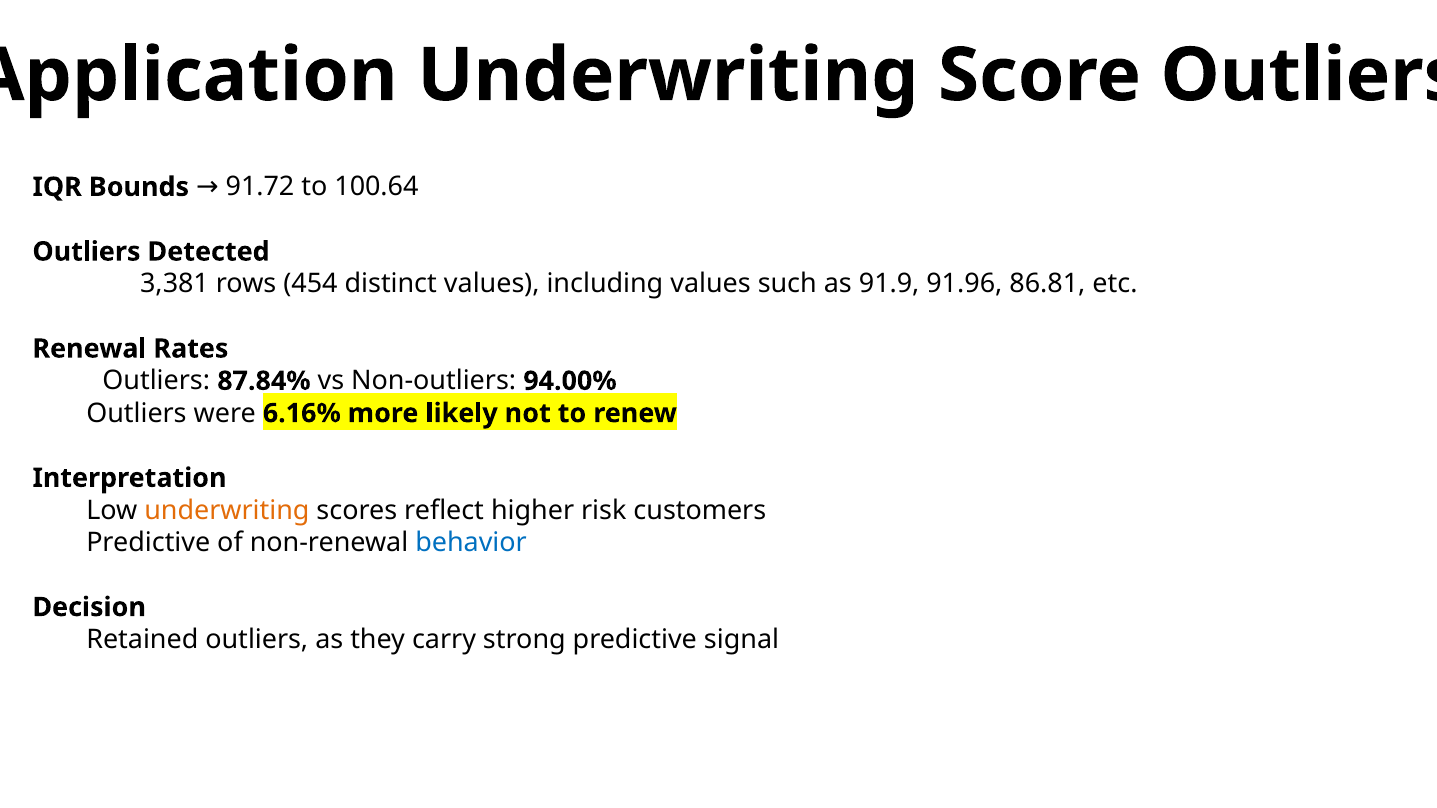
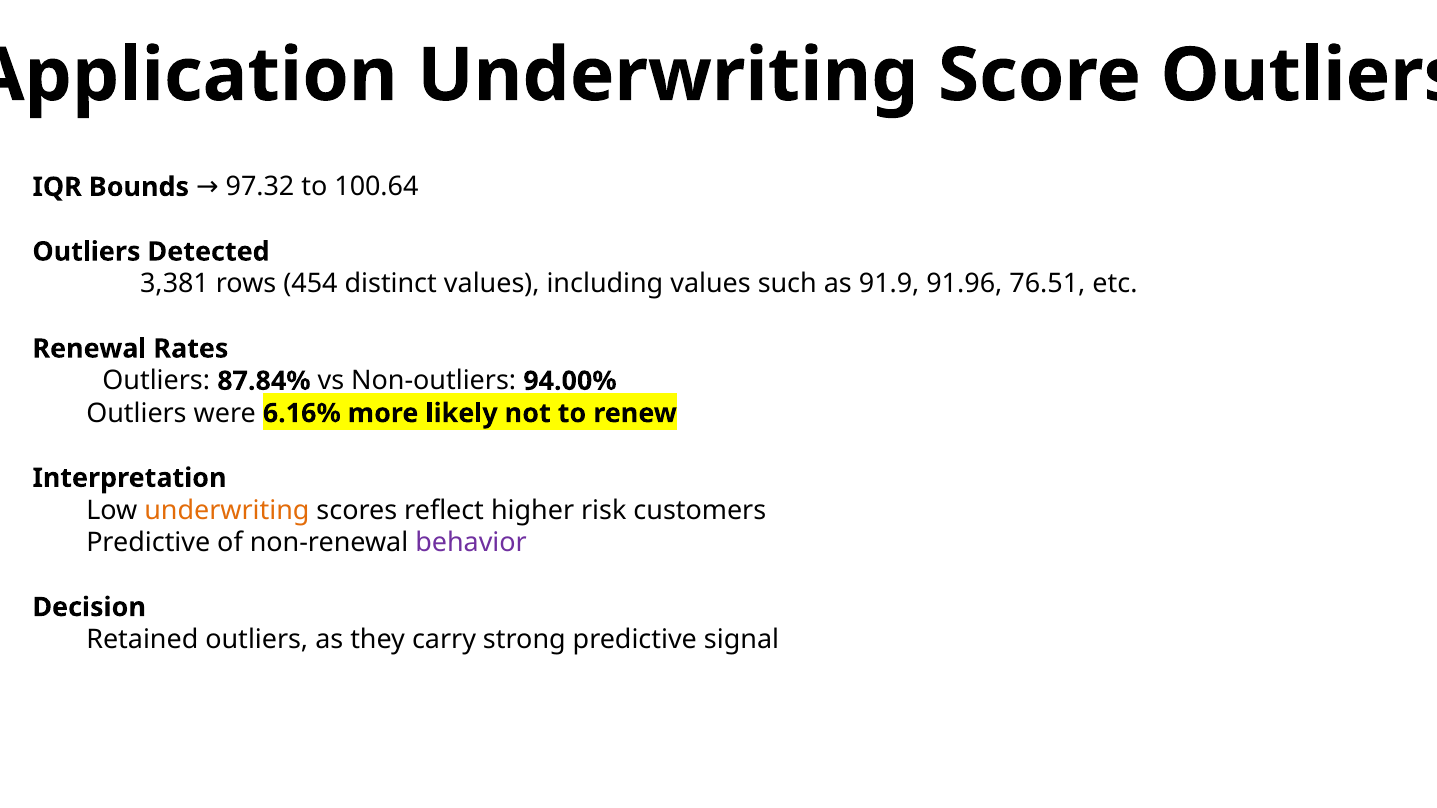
91.72: 91.72 -> 97.32 (260, 187)
86.81: 86.81 -> 76.51 (1047, 284)
behavior colour: blue -> purple (471, 543)
